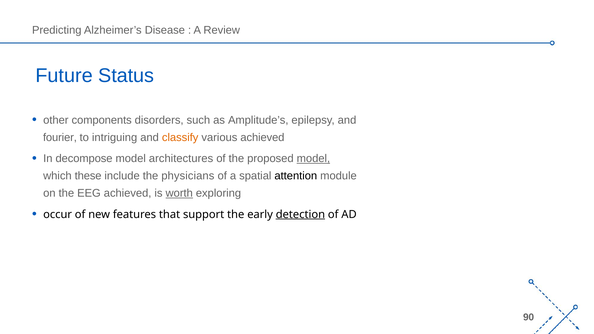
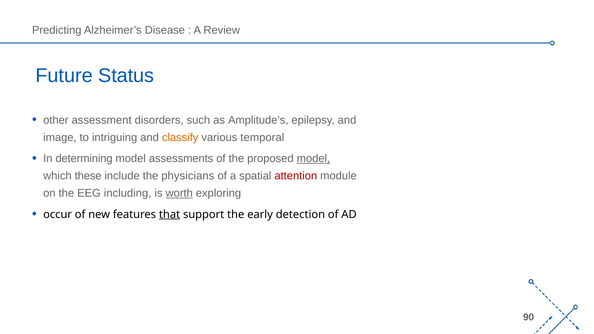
components: components -> assessment (102, 120)
fourier: fourier -> image (60, 138)
various achieved: achieved -> temporal (262, 138)
decompose: decompose -> determining (84, 159)
architectures: architectures -> assessments (181, 159)
attention colour: black -> red (296, 176)
EEG achieved: achieved -> including (128, 193)
that underline: none -> present (170, 214)
detection underline: present -> none (300, 214)
